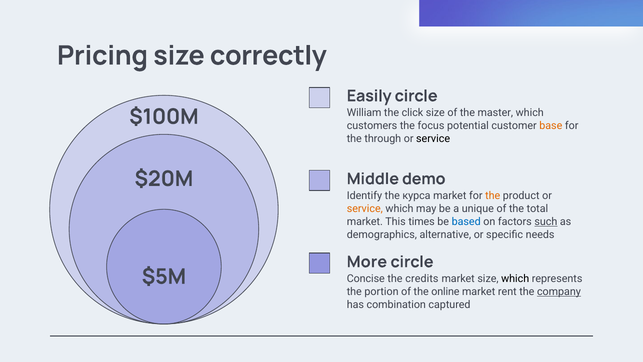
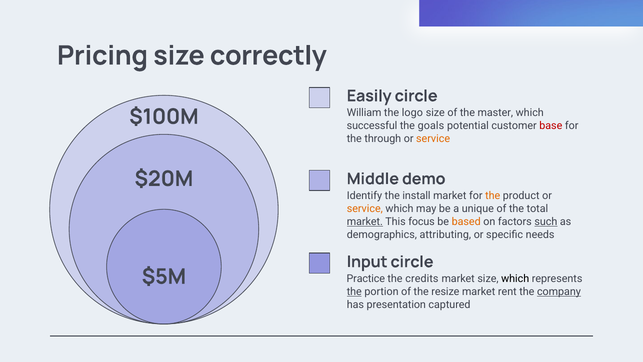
click: click -> logo (412, 113)
customers: customers -> successful (372, 126)
focus: focus -> goals (431, 126)
base colour: orange -> red (551, 126)
service colour: black -> orange (433, 139)
курса: курса -> install (417, 196)
market underline: none -> present (365, 221)
times: times -> focus (422, 221)
based colour: blue -> orange (466, 221)
alternative: alternative -> attributing (445, 234)
More: More -> Input (367, 262)
Concise: Concise -> Practice (366, 279)
the underline: none -> present (354, 292)
online: online -> resize (445, 292)
combination: combination -> presentation (396, 304)
